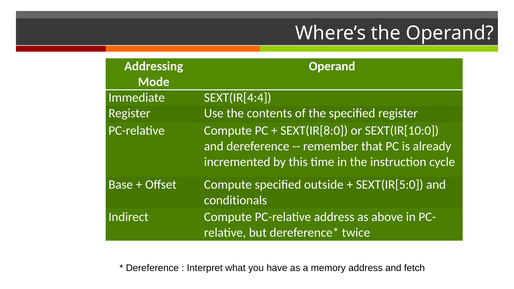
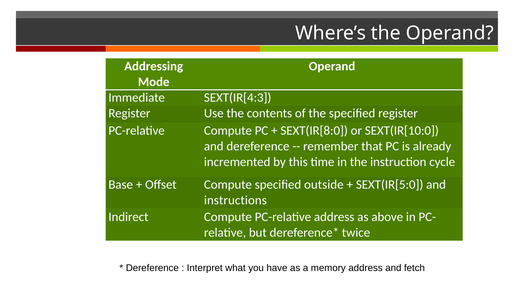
SEXT(IR[4:4: SEXT(IR[4:4 -> SEXT(IR[4:3 (238, 98)
conditionals: conditionals -> instructions (235, 200)
